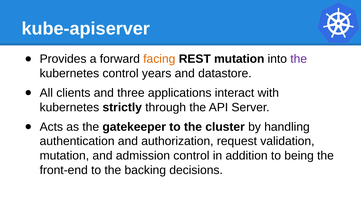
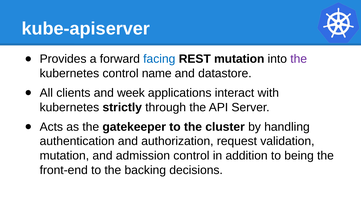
facing colour: orange -> blue (159, 59)
years: years -> name (157, 73)
three: three -> week (131, 93)
